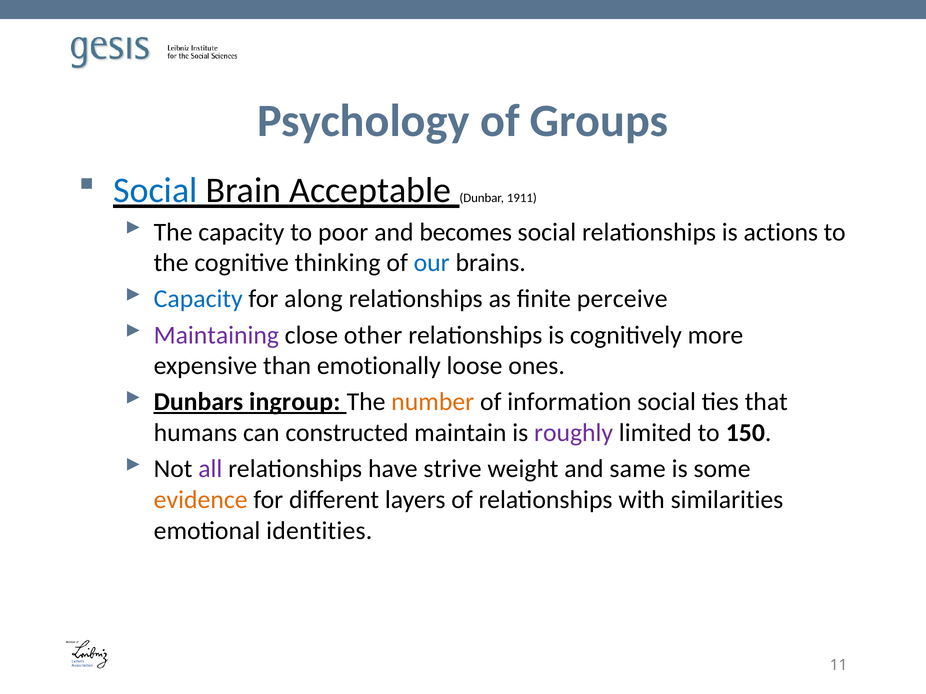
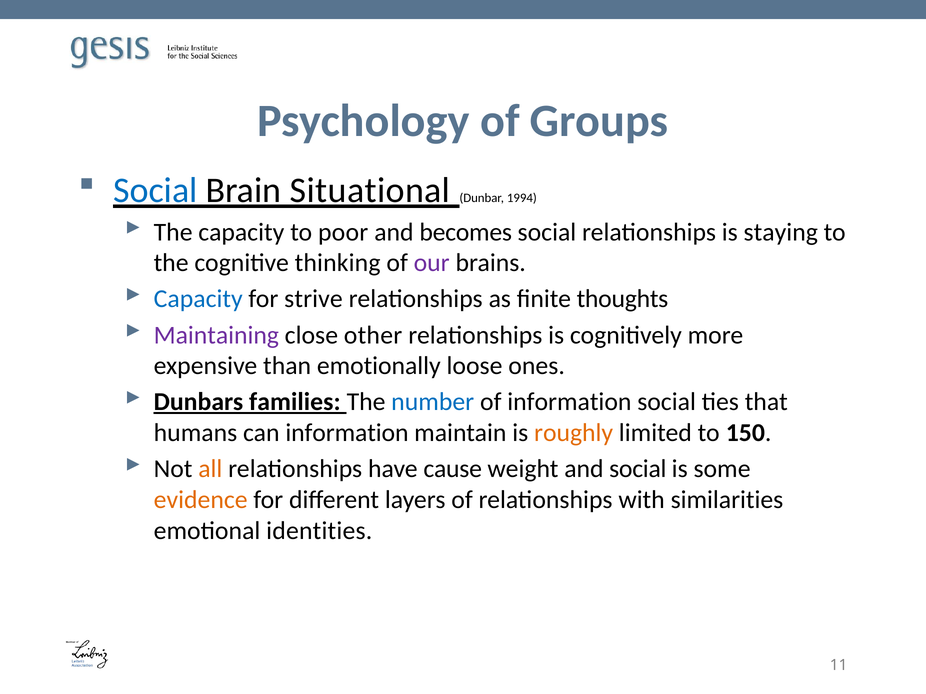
Acceptable: Acceptable -> Situational (370, 191)
1911: 1911 -> 1994 (522, 198)
actions: actions -> staying (781, 232)
our colour: blue -> purple (432, 263)
along: along -> strive (313, 299)
perceive: perceive -> thoughts (622, 299)
ingroup: ingroup -> families (295, 402)
number colour: orange -> blue (433, 402)
can constructed: constructed -> information (347, 433)
roughly colour: purple -> orange (574, 433)
all colour: purple -> orange (210, 469)
strive: strive -> cause (453, 469)
and same: same -> social (638, 469)
